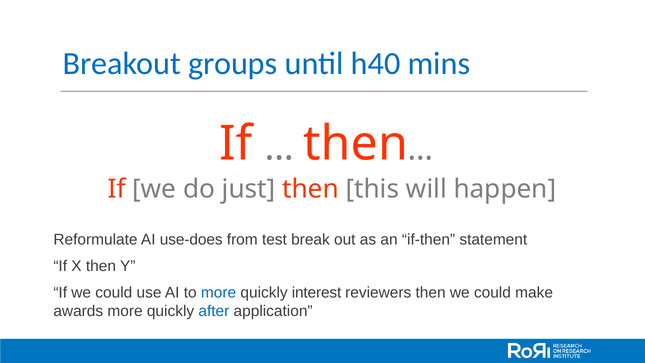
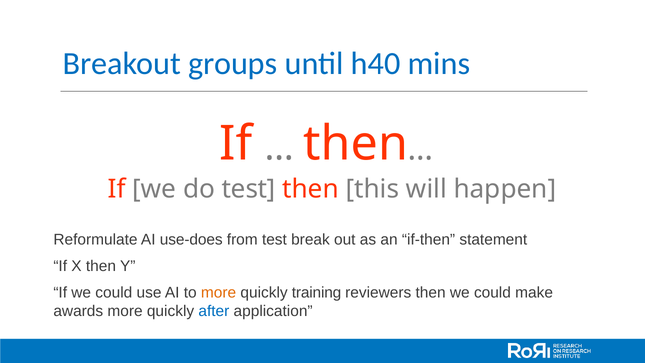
do just: just -> test (249, 189)
more colour: blue -> orange (219, 293)
interest: interest -> training (317, 293)
